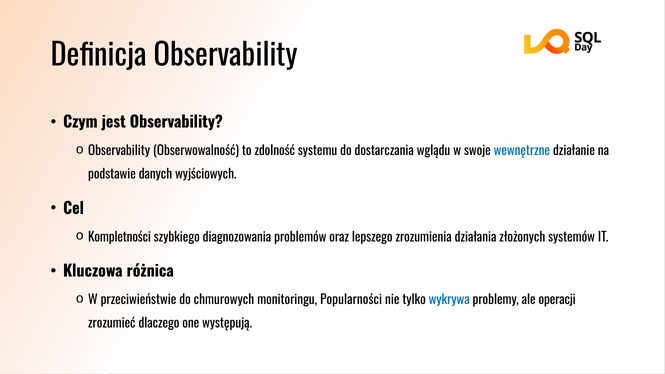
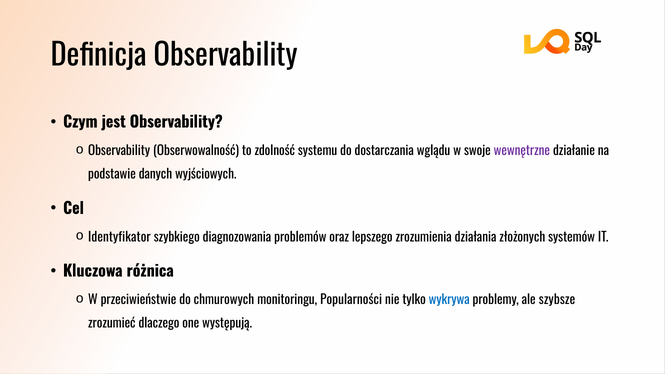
wewnętrzne colour: blue -> purple (522, 151)
Kompletności: Kompletności -> Identyfikator (119, 237)
operacji: operacji -> szybsze (557, 300)
